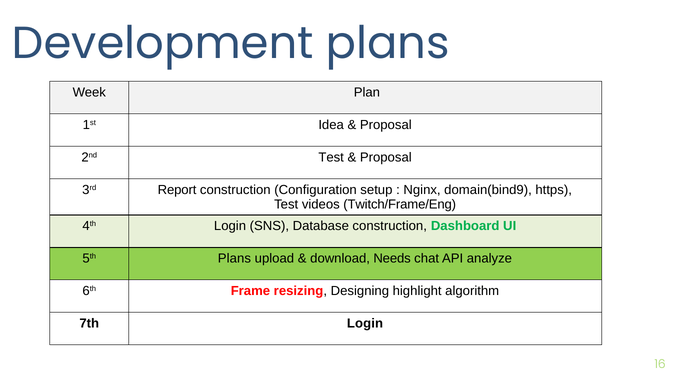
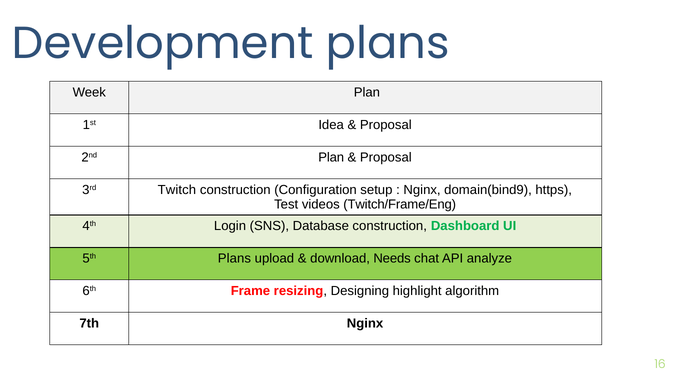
2nd Test: Test -> Plan (331, 157)
Report: Report -> Twitch (177, 190)
7th Login: Login -> Nginx (365, 323)
